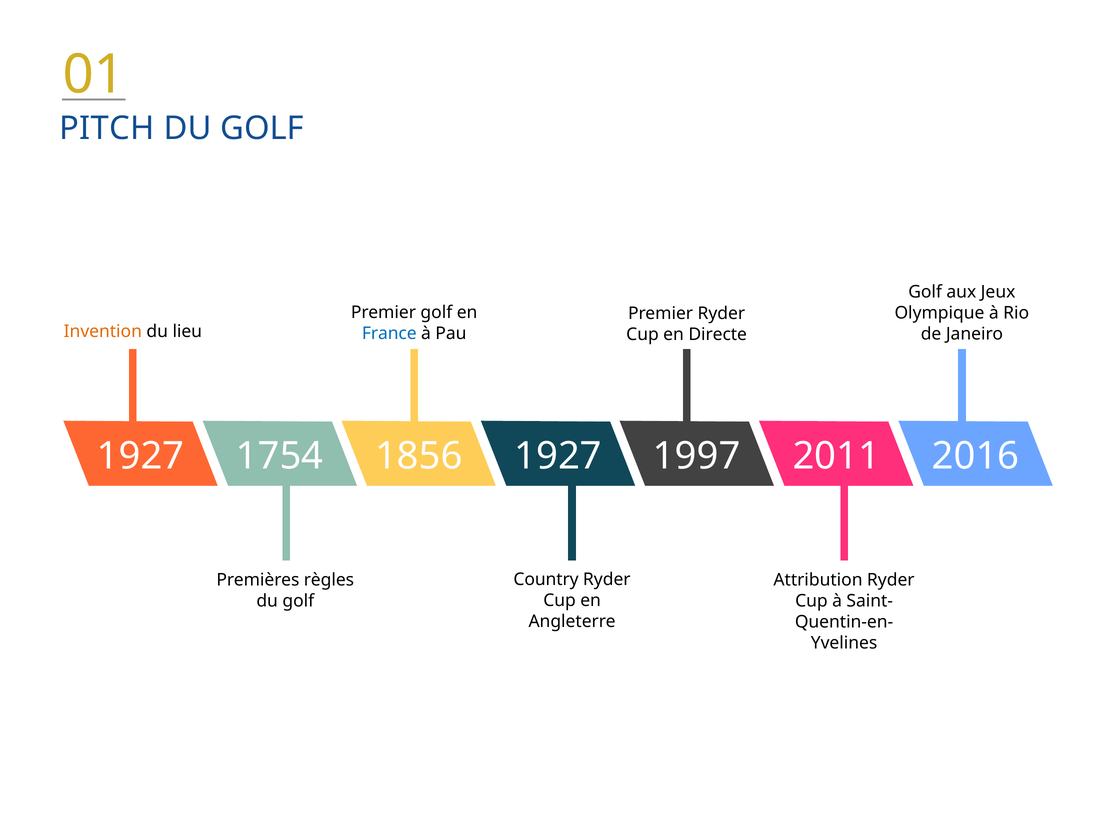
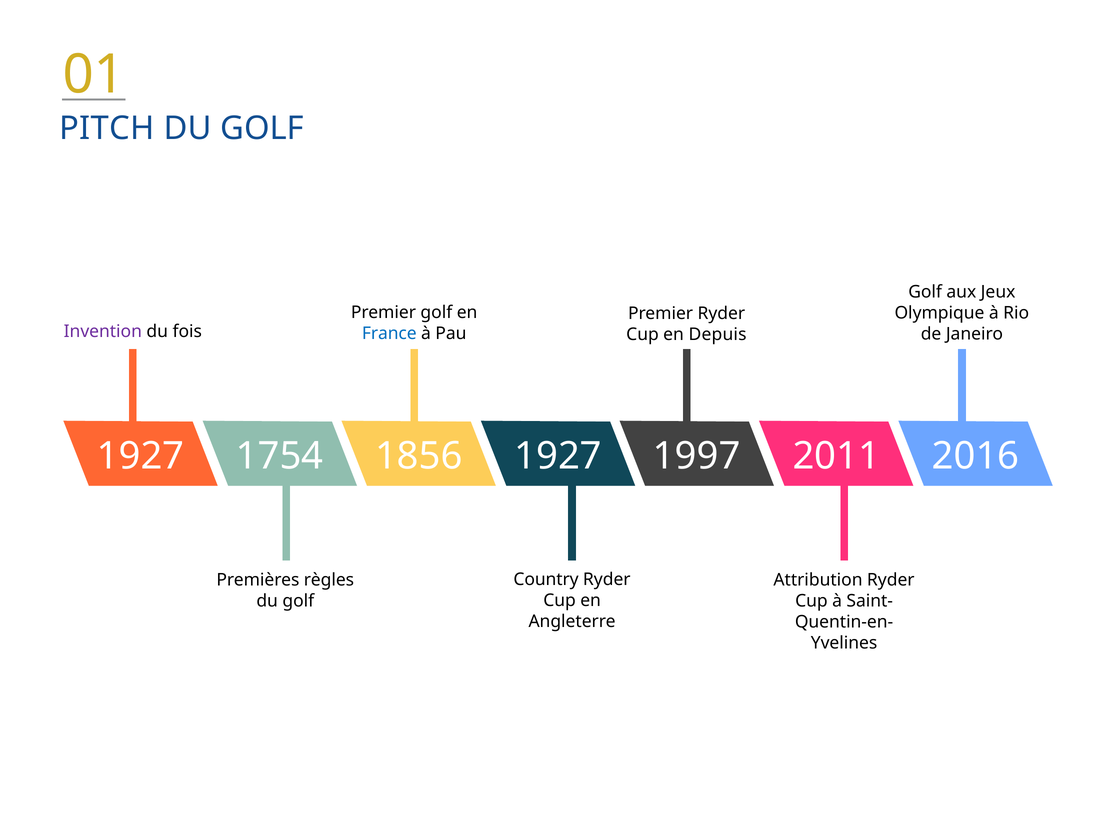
Invention colour: orange -> purple (103, 332)
lieu: lieu -> fois (187, 332)
Directe: Directe -> Depuis (718, 334)
